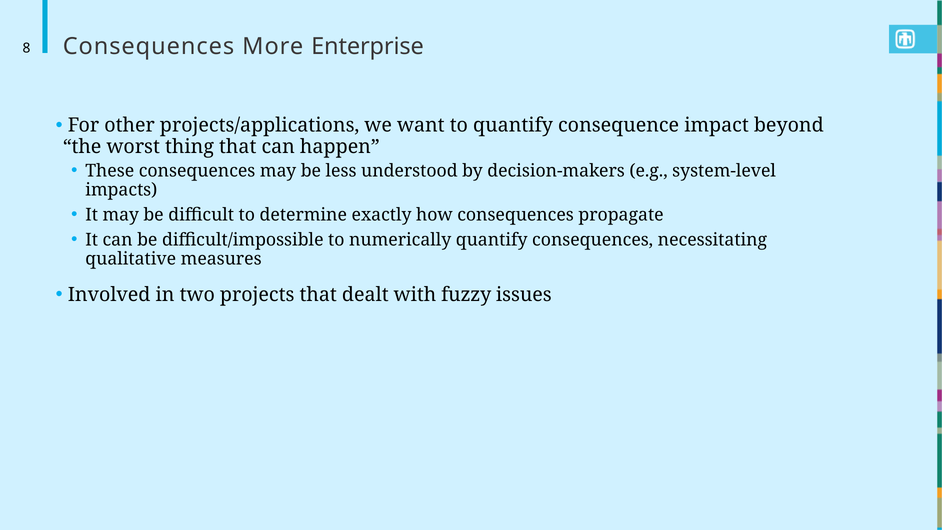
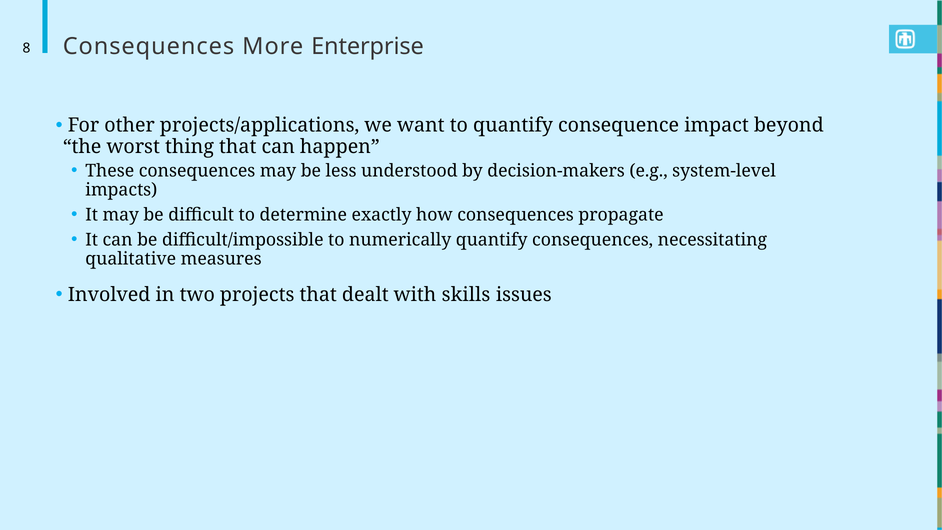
fuzzy: fuzzy -> skills (466, 295)
